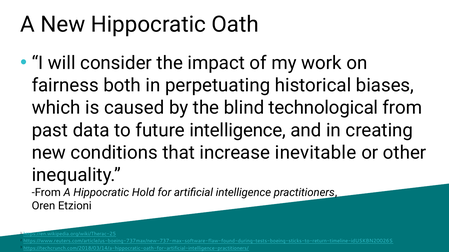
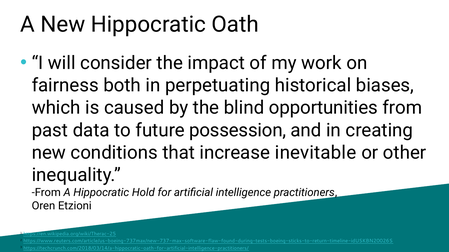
technological: technological -> opportunities (323, 108)
future intelligence: intelligence -> possession (238, 131)
